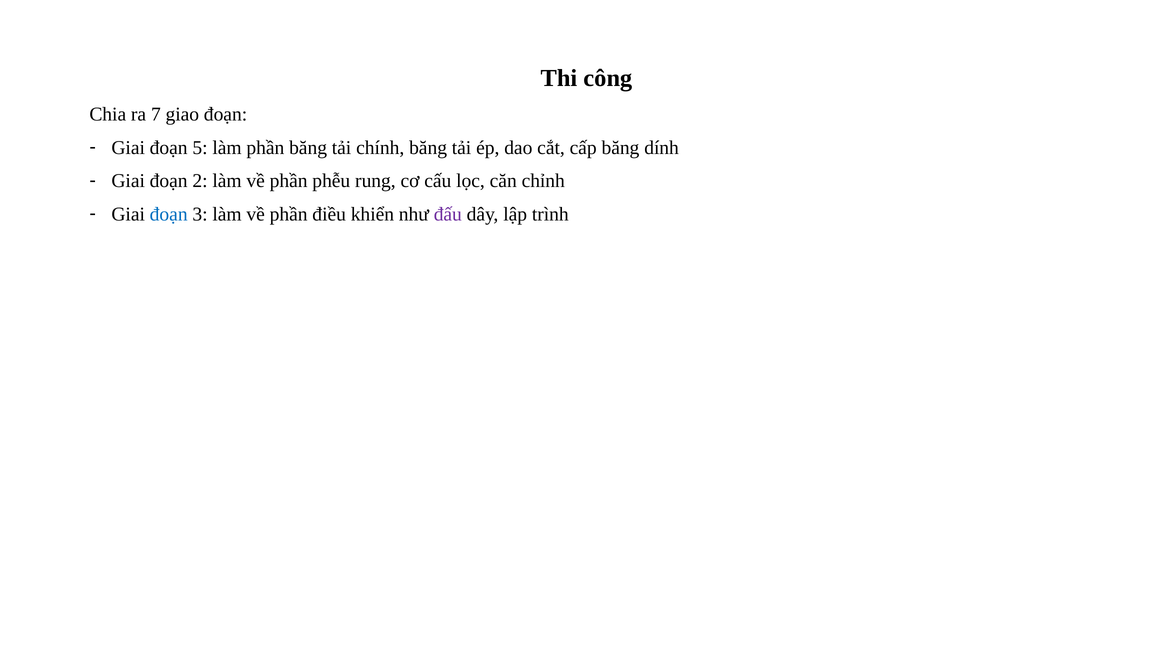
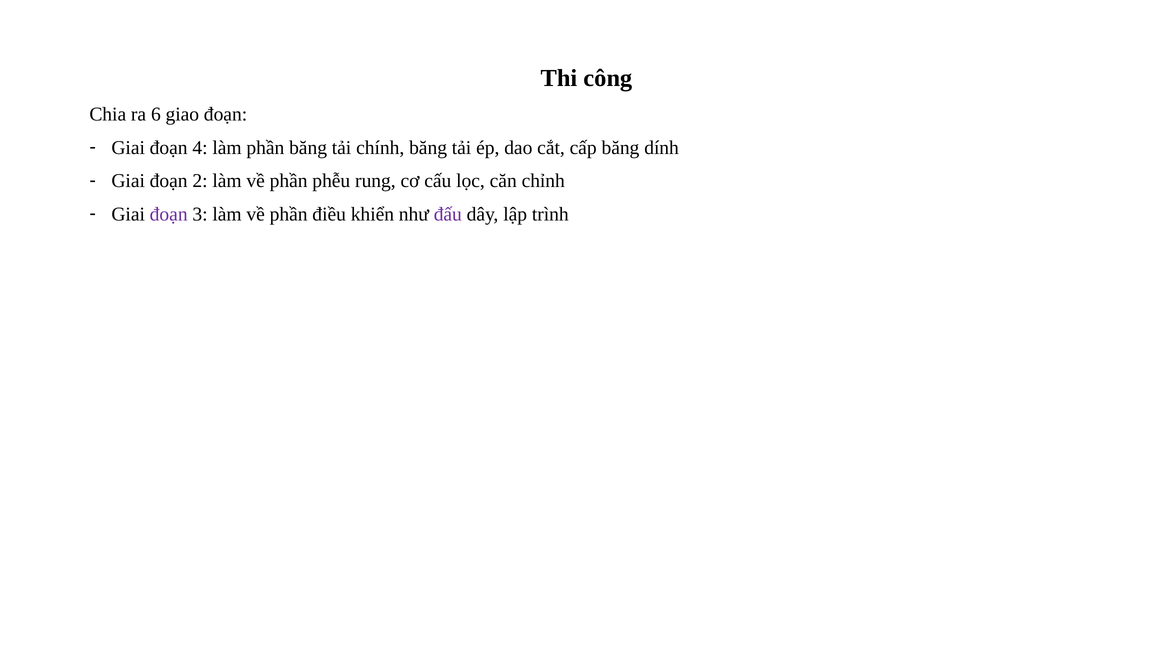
7: 7 -> 6 (156, 114)
5: 5 -> 4 (200, 148)
đoạn colour: blue -> purple (169, 214)
